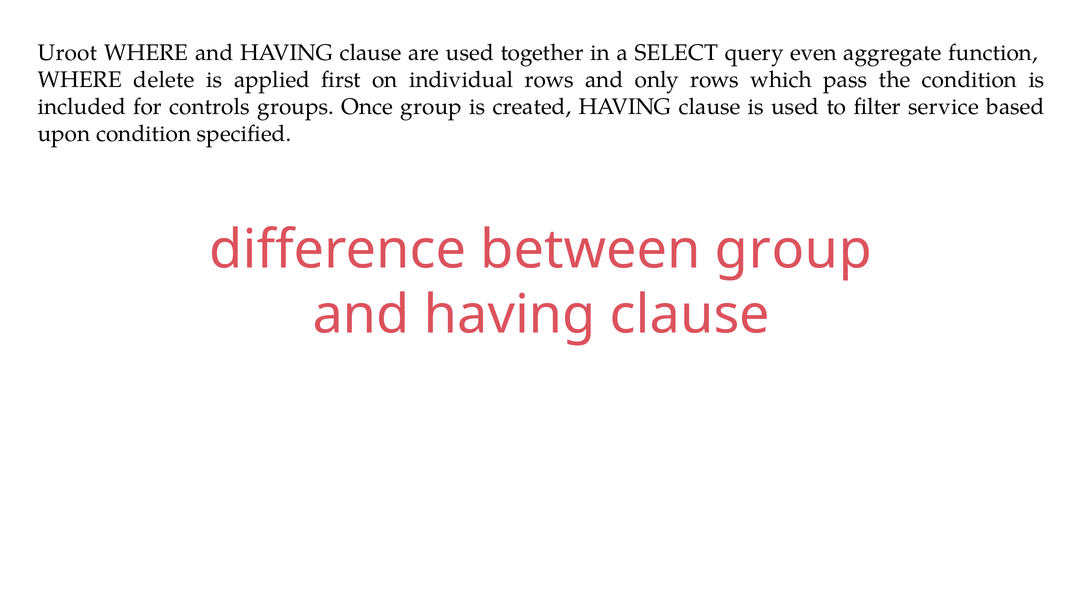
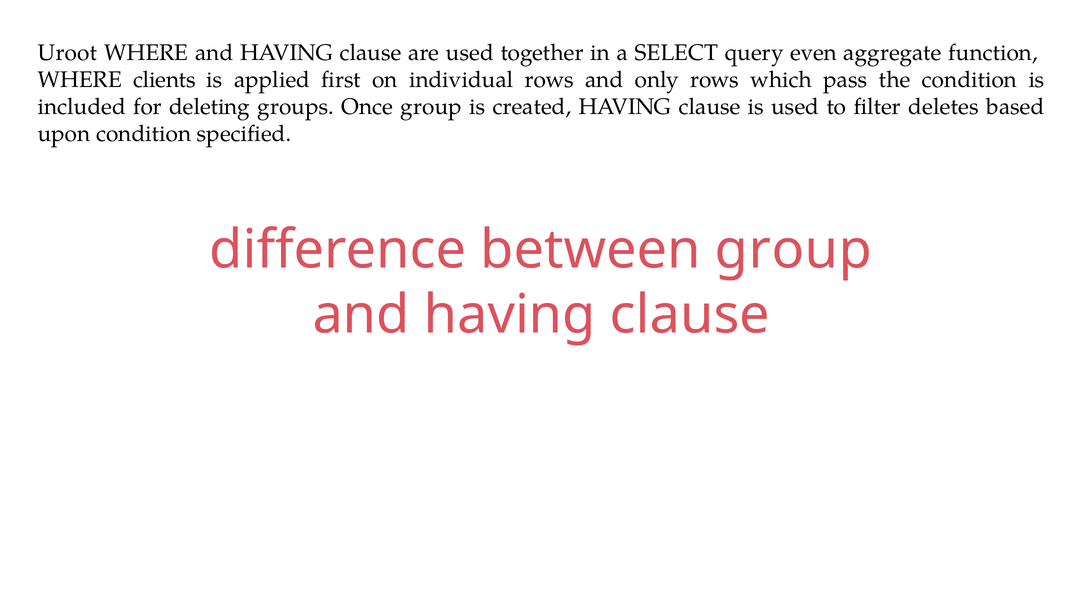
delete: delete -> clients (164, 80)
controls: controls -> deleting (210, 107)
service: service -> deletes (944, 107)
